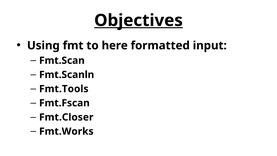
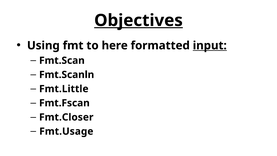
input underline: none -> present (210, 45)
Fmt.Tools: Fmt.Tools -> Fmt.Little (64, 89)
Fmt.Works: Fmt.Works -> Fmt.Usage (66, 131)
